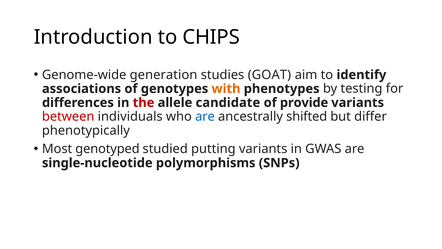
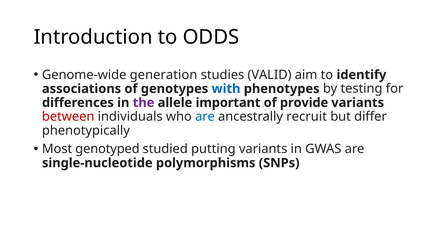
CHIPS: CHIPS -> ODDS (211, 37)
GOAT: GOAT -> VALID (270, 75)
with colour: orange -> blue (226, 89)
the colour: red -> purple (144, 103)
candidate: candidate -> important (228, 103)
shifted: shifted -> recruit (307, 116)
